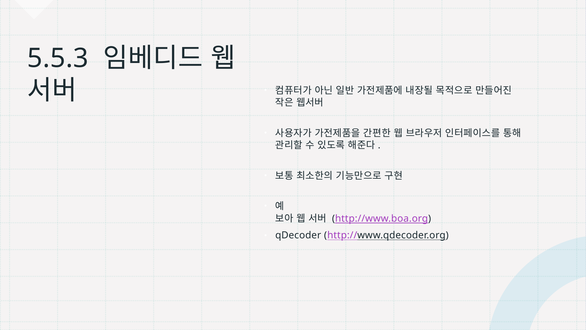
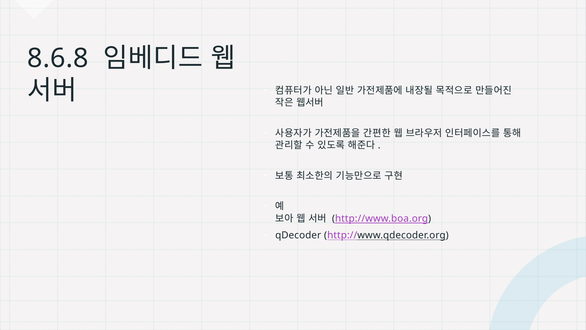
5.5.3: 5.5.3 -> 8.6.8 (58, 58)
